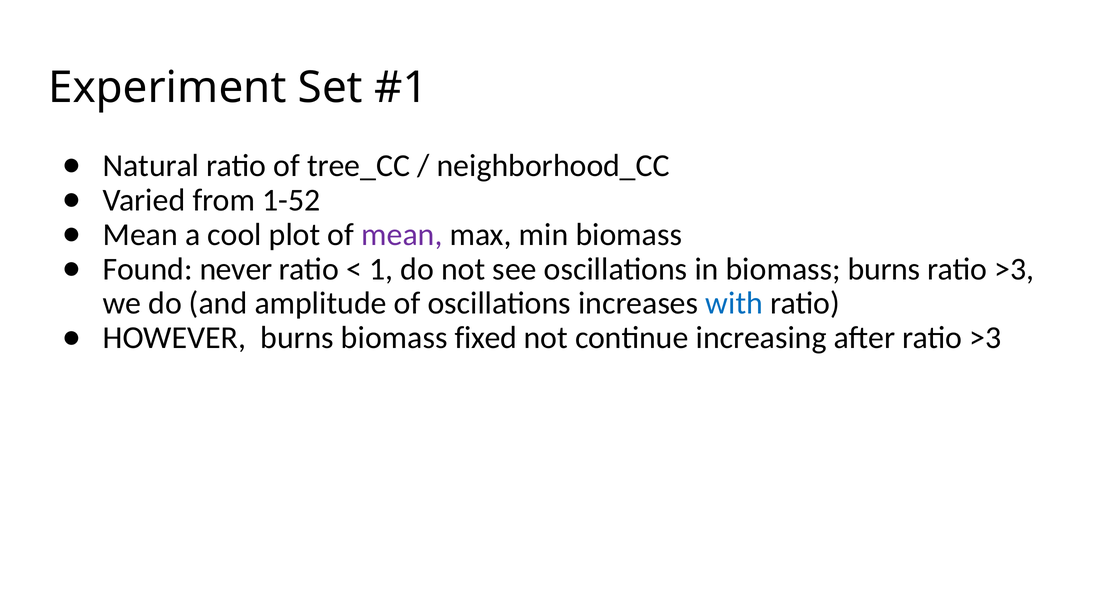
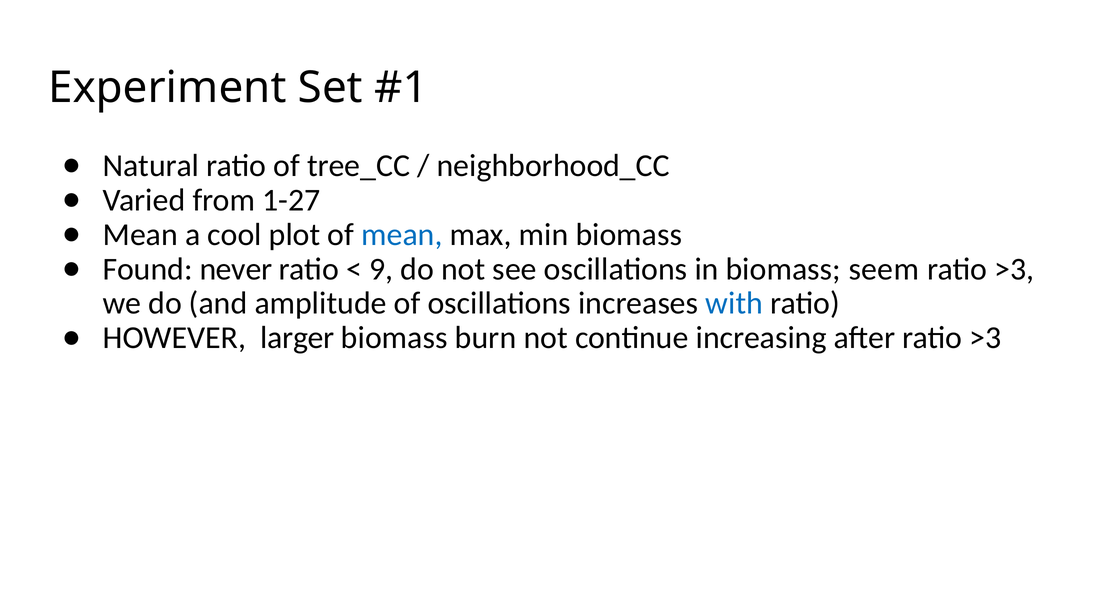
1-52: 1-52 -> 1-27 (291, 200)
mean colour: purple -> blue (402, 235)
1: 1 -> 9 (381, 269)
biomass burns: burns -> seem (884, 269)
HOWEVER burns: burns -> larger (297, 338)
fixed: fixed -> burn (486, 338)
